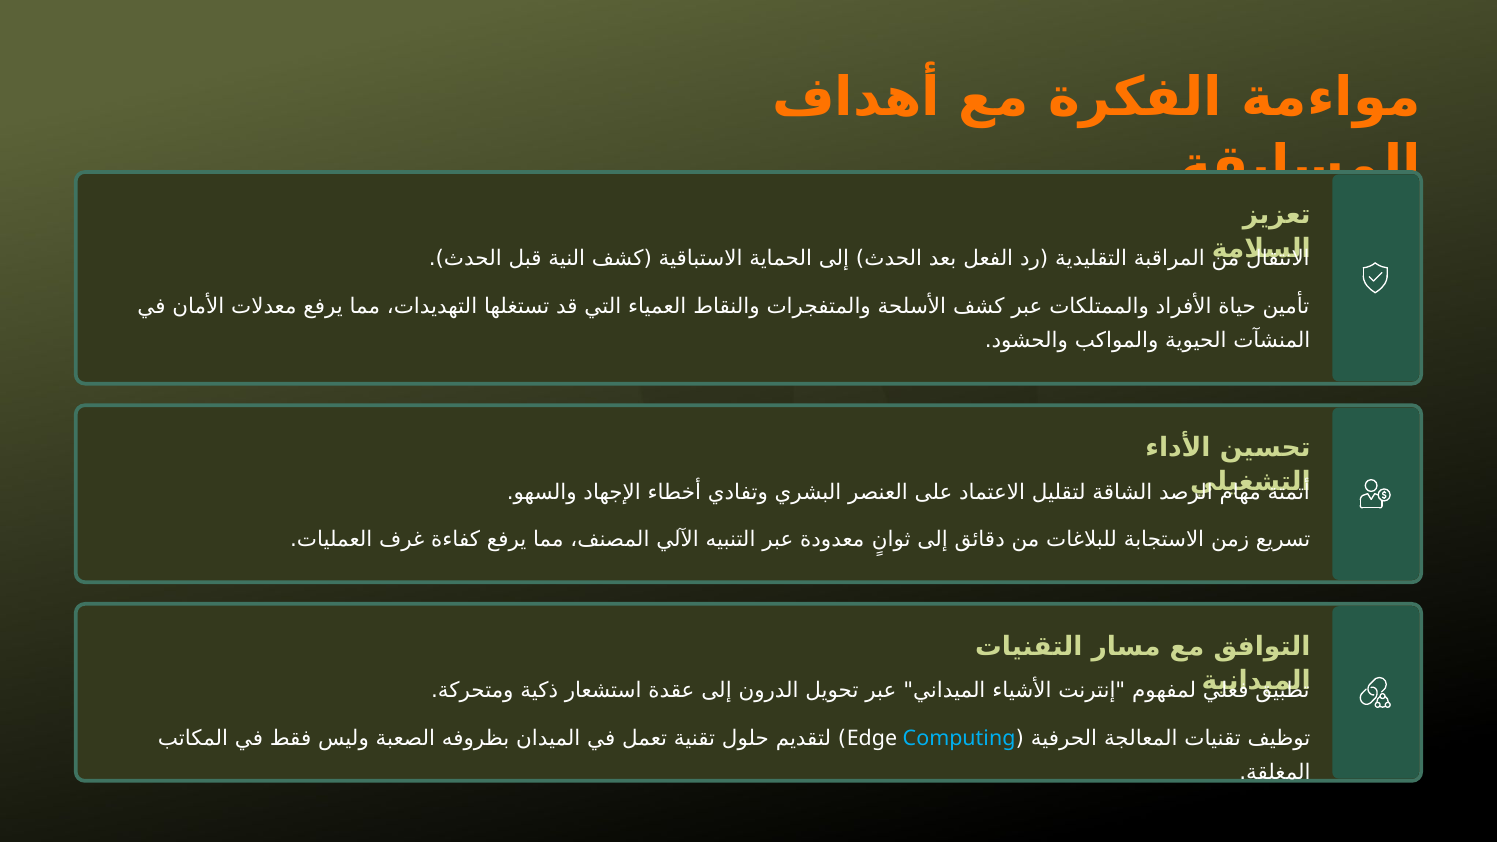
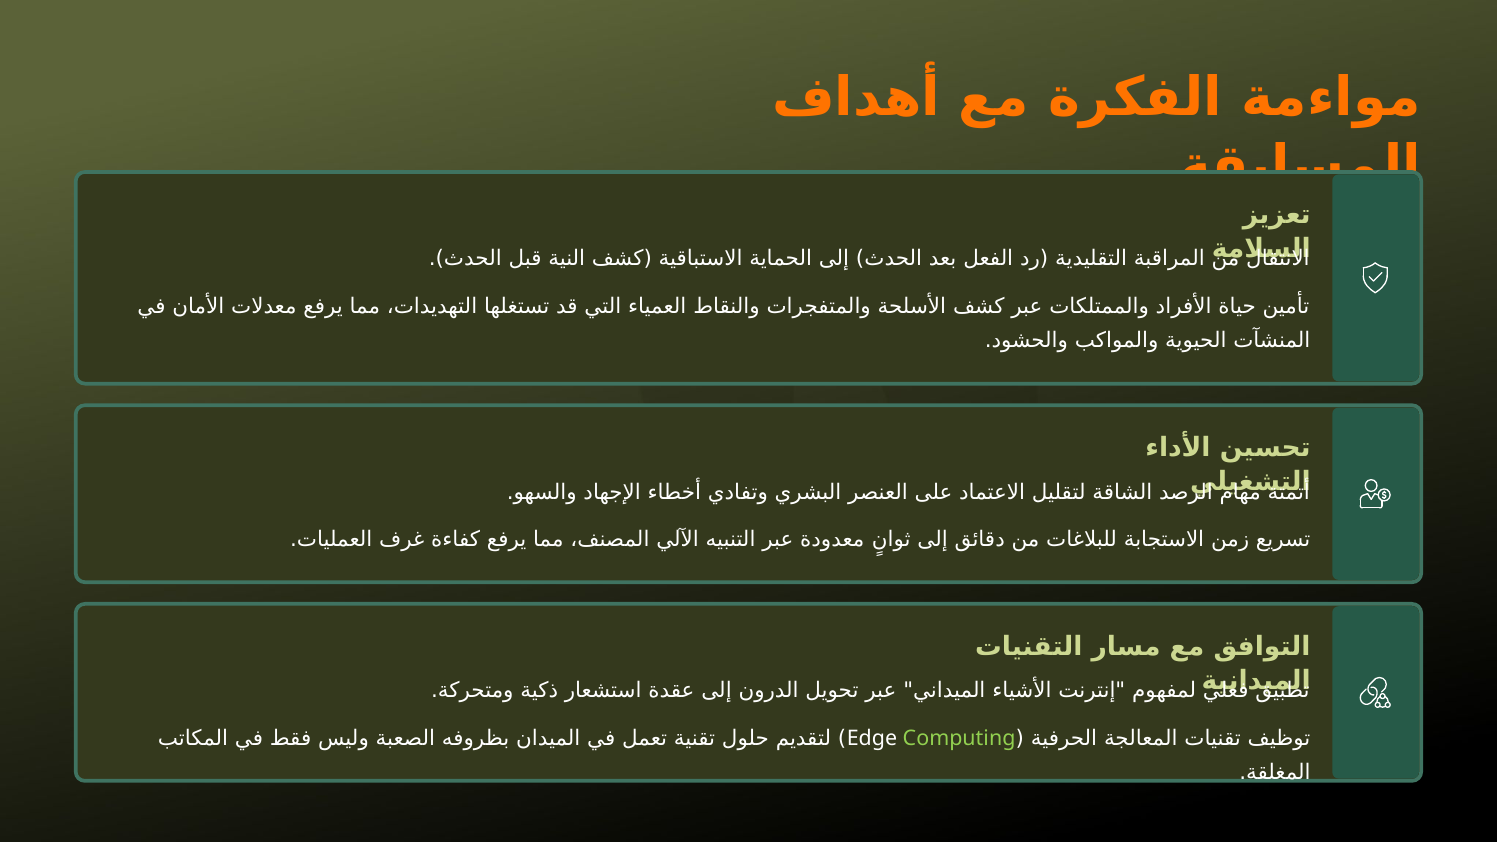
Computing colour: light blue -> light green (959, 738)
